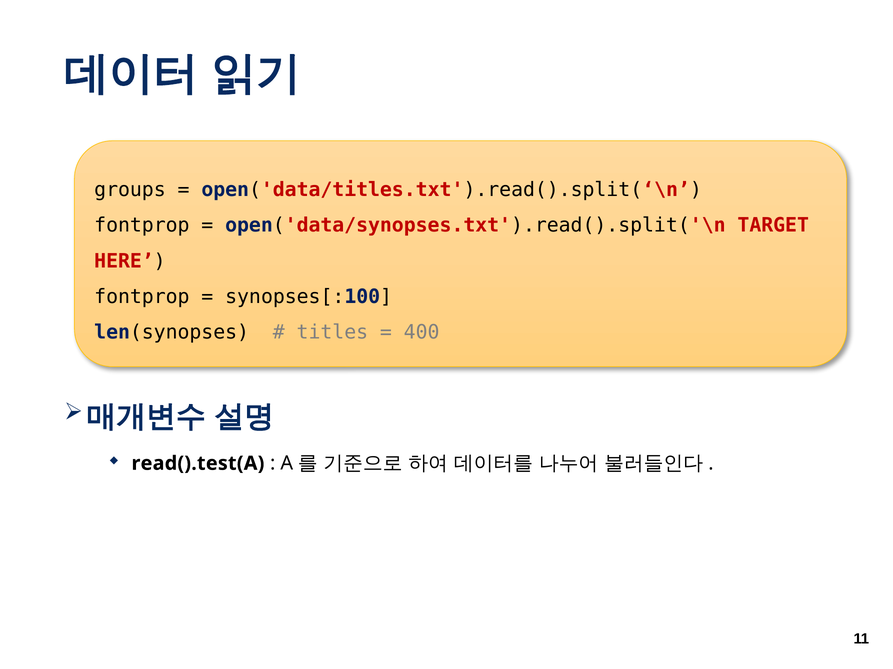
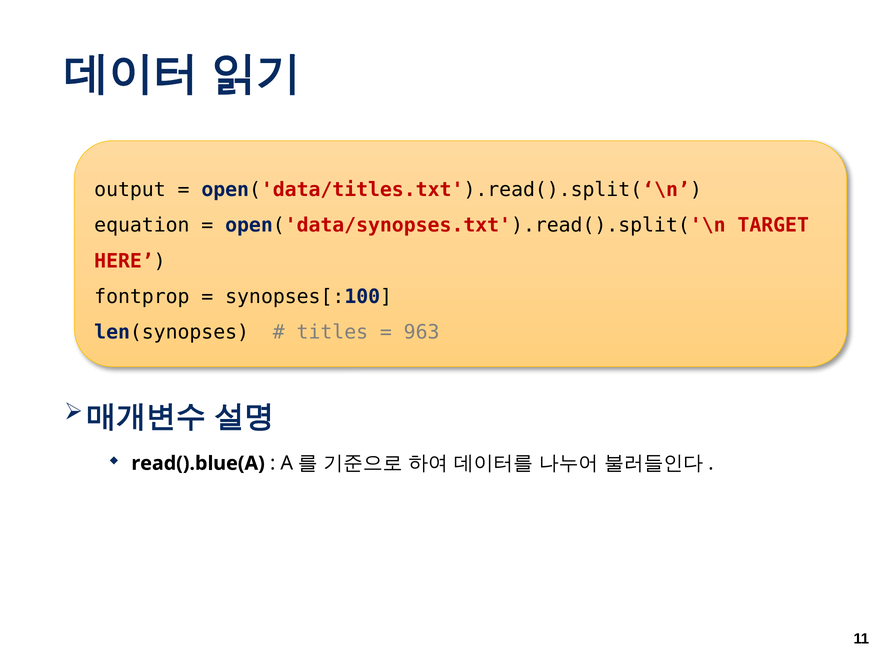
groups: groups -> output (130, 190)
fontprop: fontprop -> equation (142, 226)
400: 400 -> 963 (422, 333)
read().test(A: read().test(A -> read().blue(A (198, 464)
